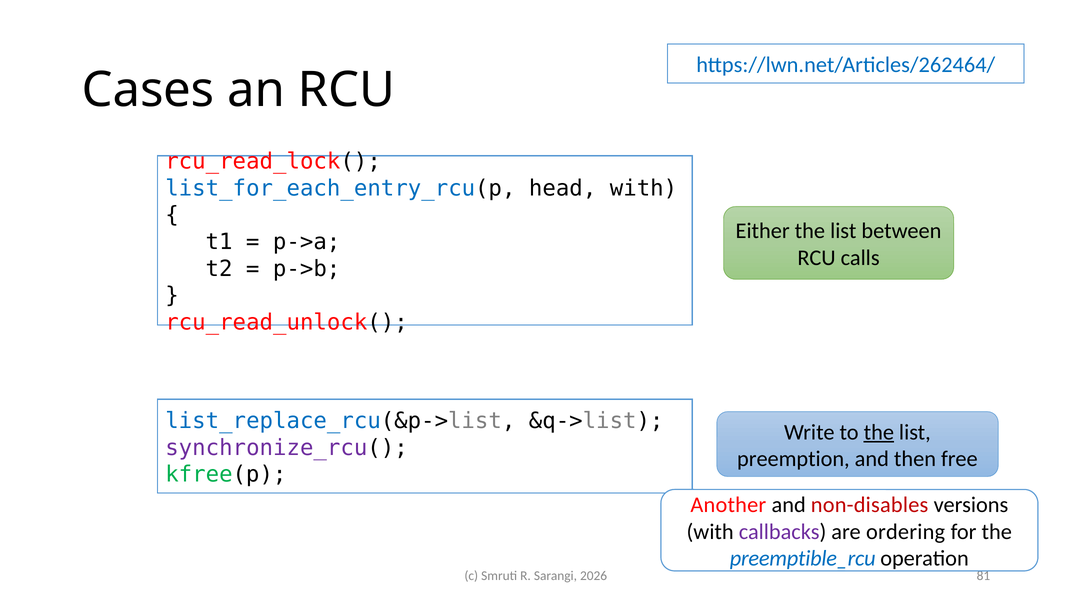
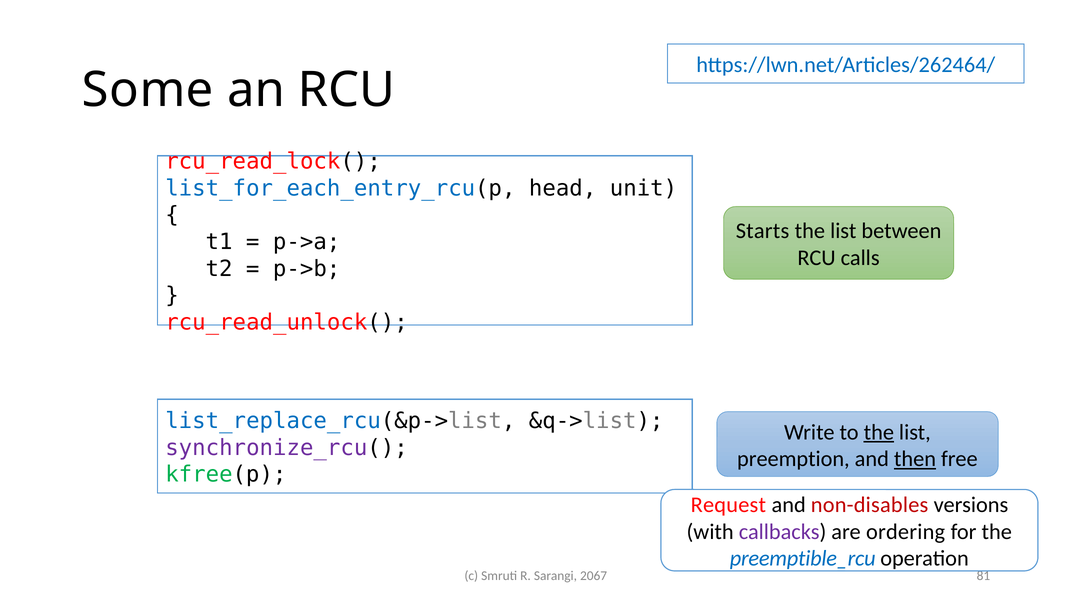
Cases: Cases -> Some (148, 90)
head with: with -> unit (643, 188)
Either: Either -> Starts (763, 231)
then underline: none -> present (915, 459)
Another: Another -> Request (728, 505)
2026: 2026 -> 2067 (594, 576)
